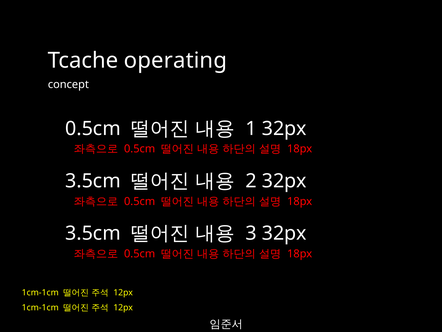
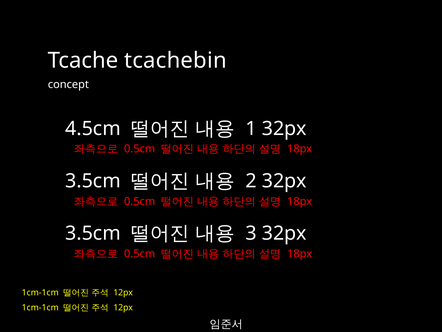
operating: operating -> tcachebin (175, 60)
0.5cm: 0.5cm -> 4.5cm (93, 128)
